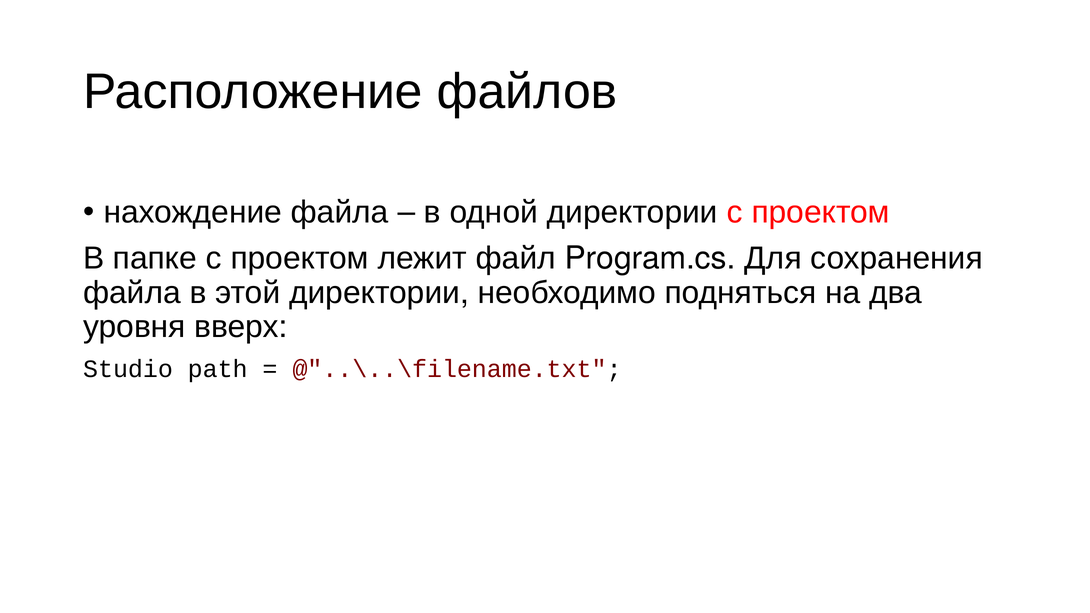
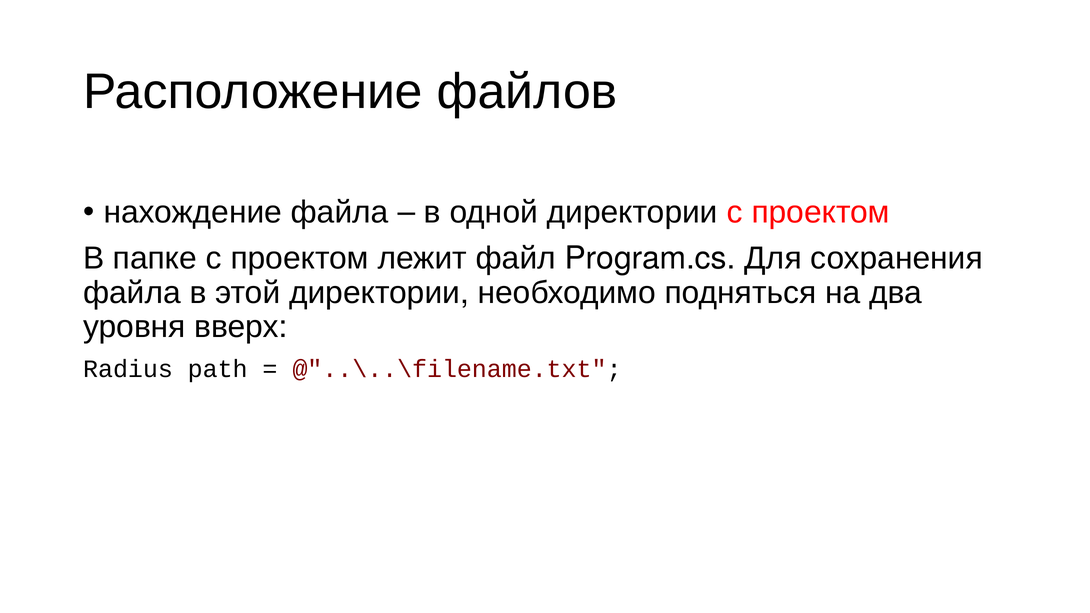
Studio: Studio -> Radius (128, 369)
